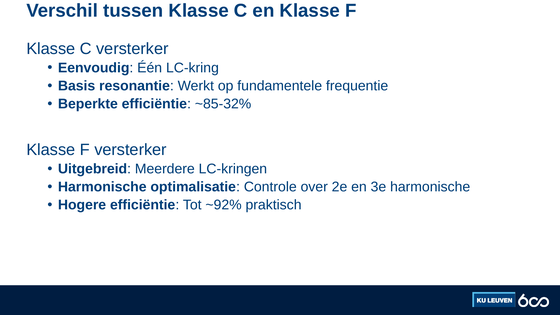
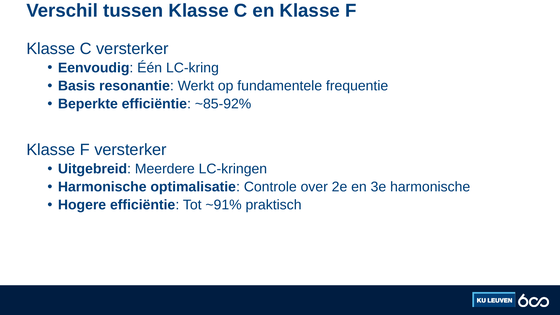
~85-32%: ~85-32% -> ~85-92% (223, 104)
~92%: ~92% -> ~91% (224, 205)
